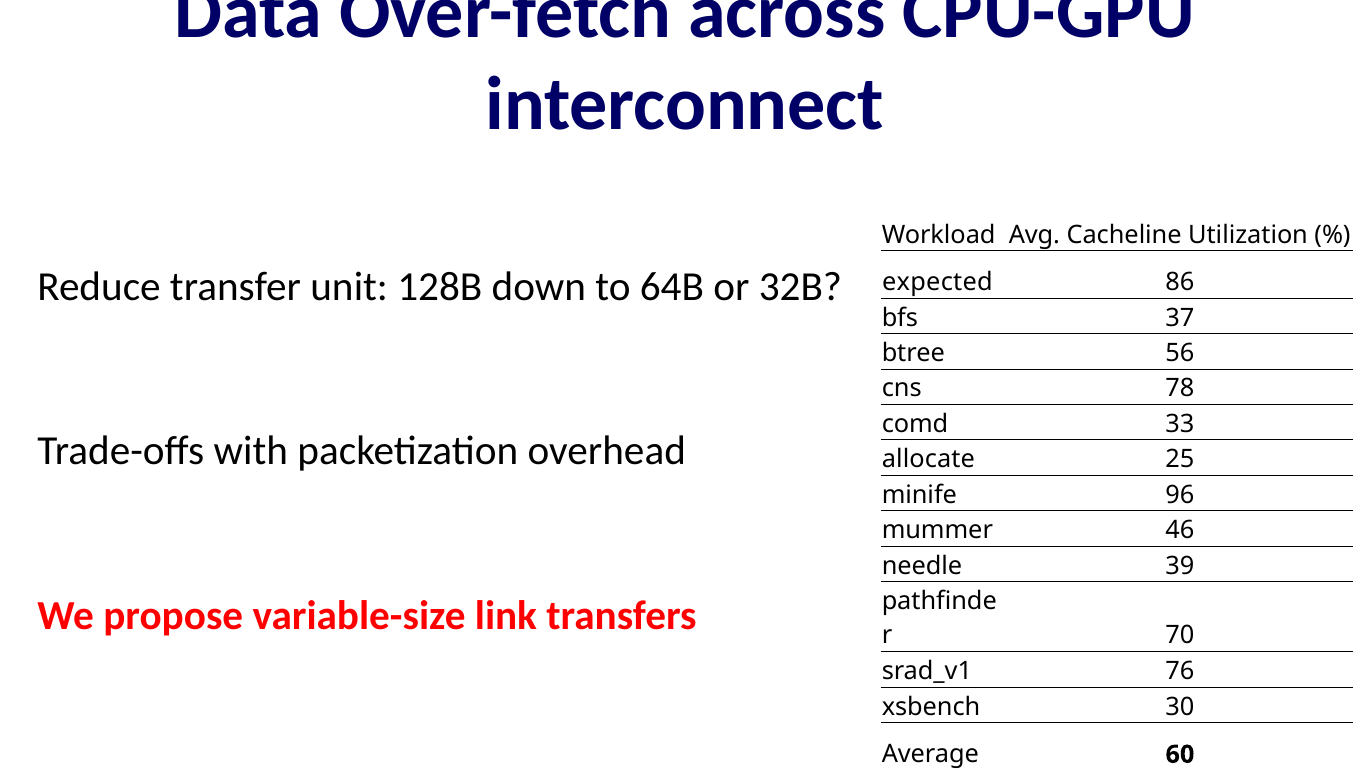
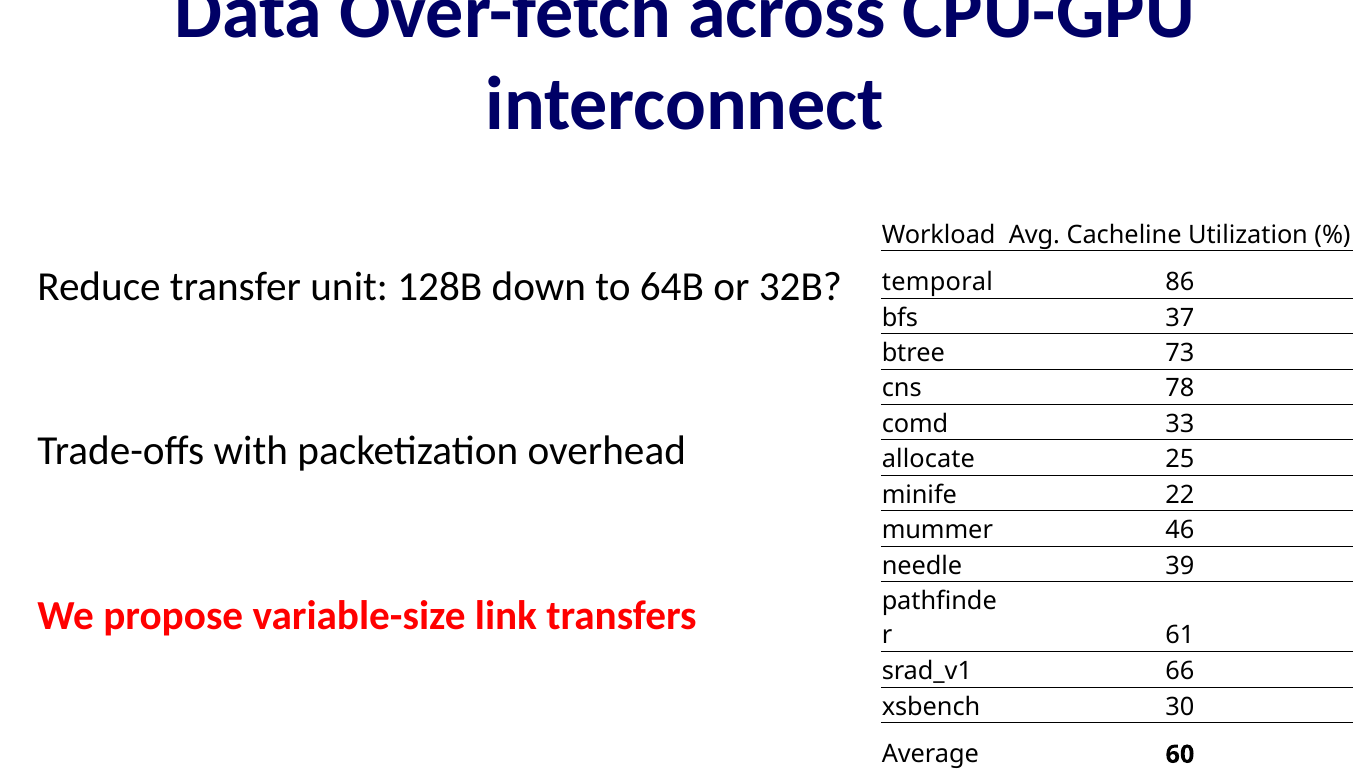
expected: expected -> temporal (937, 282)
56: 56 -> 73 (1180, 353)
96: 96 -> 22 (1180, 495)
70: 70 -> 61 (1180, 635)
76: 76 -> 66 (1180, 671)
